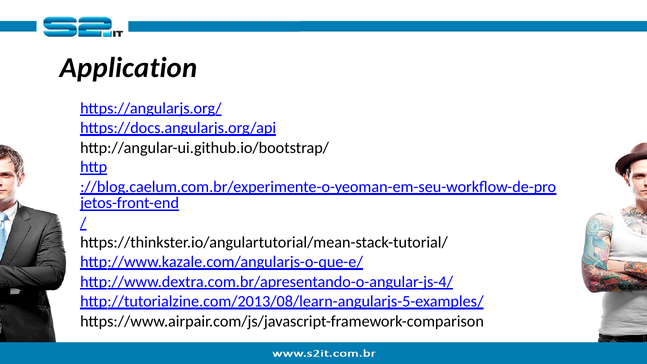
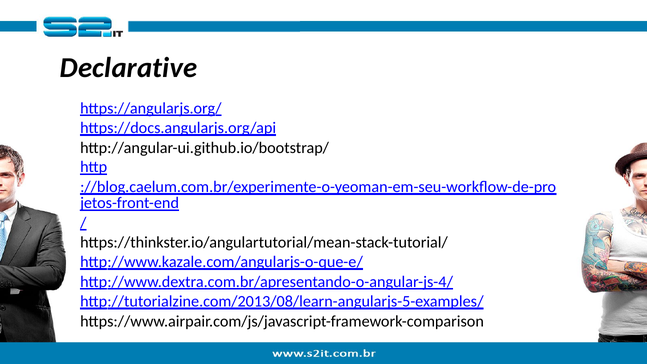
Application: Application -> Declarative (129, 68)
